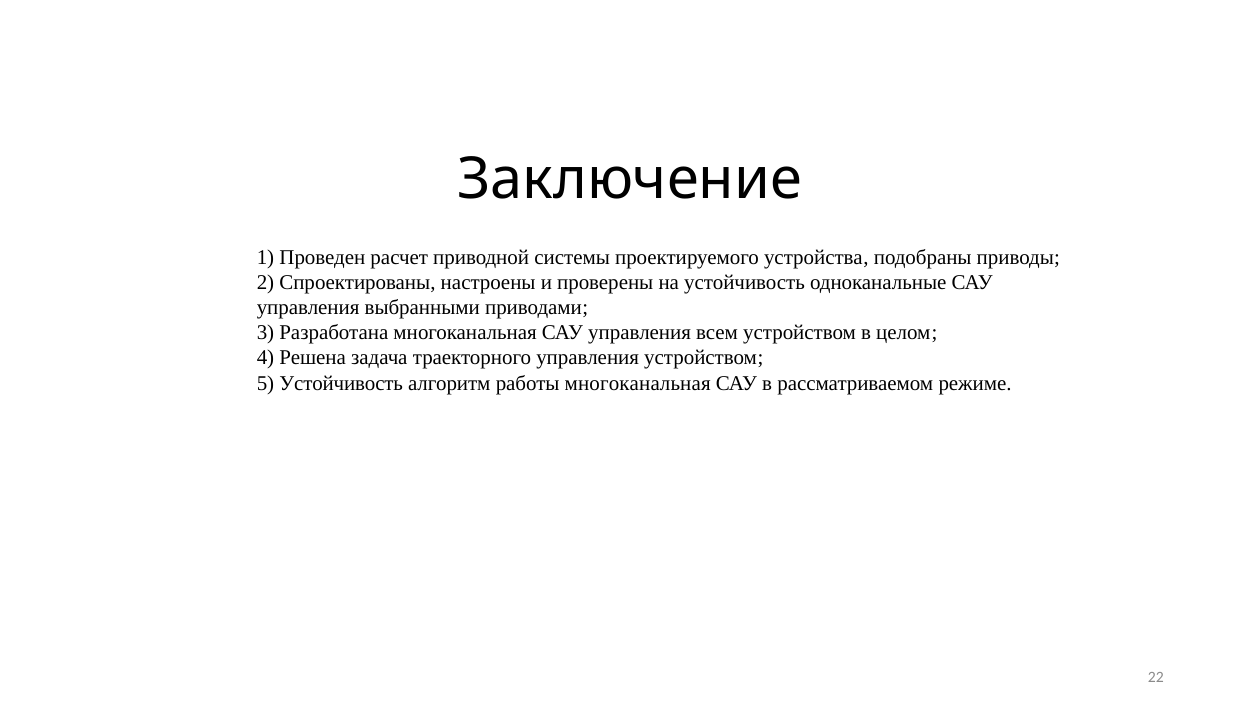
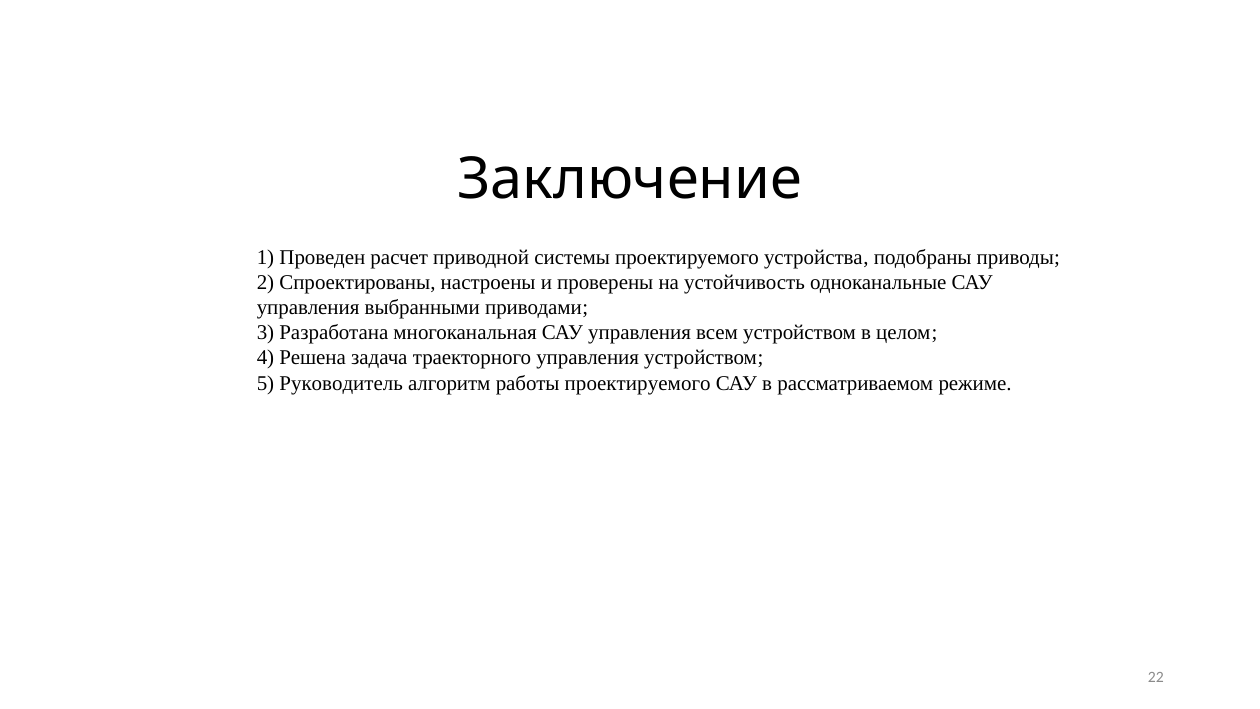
5 Устойчивость: Устойчивость -> Руководитель (341, 383)
работы многоканальная: многоканальная -> проектируемого (638, 383)
